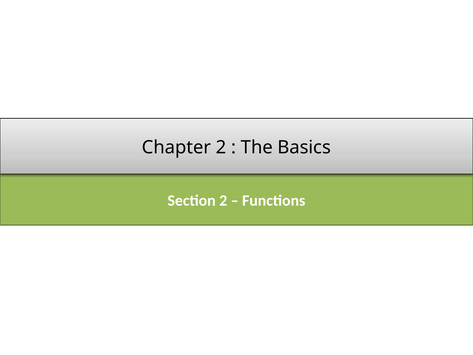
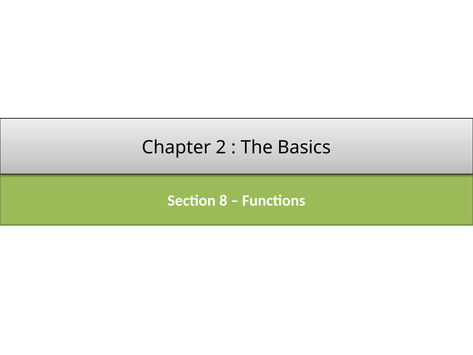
Section 2: 2 -> 8 (223, 201)
